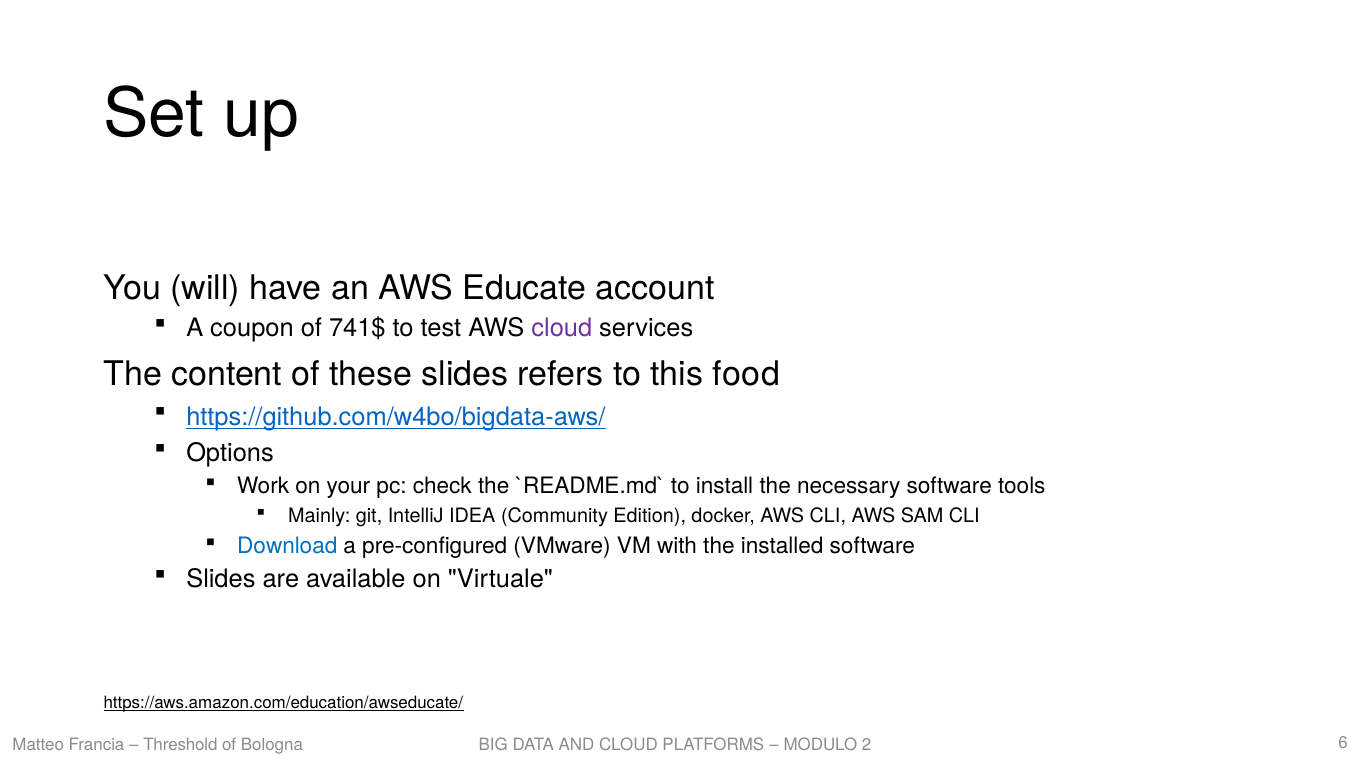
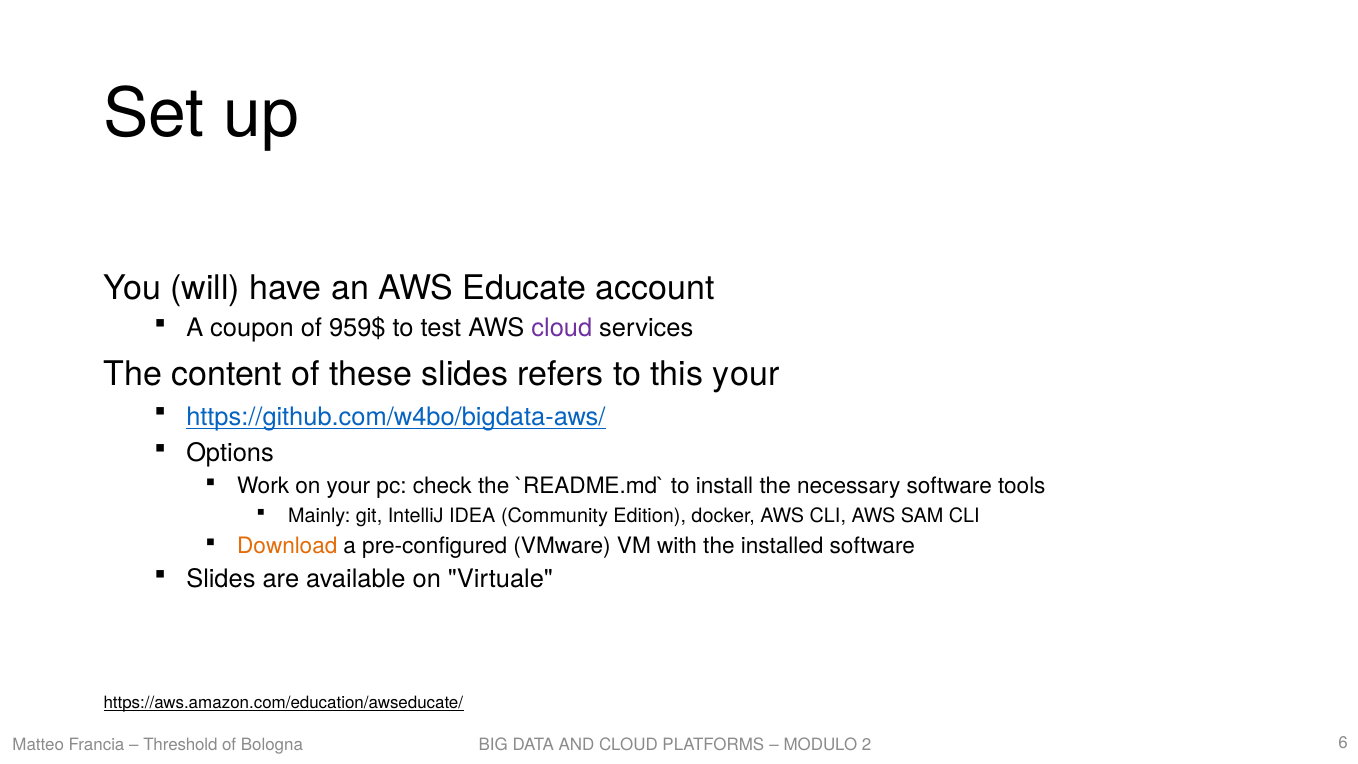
741$: 741$ -> 959$ (357, 328)
this food: food -> your (746, 374)
Download colour: blue -> orange (287, 546)
